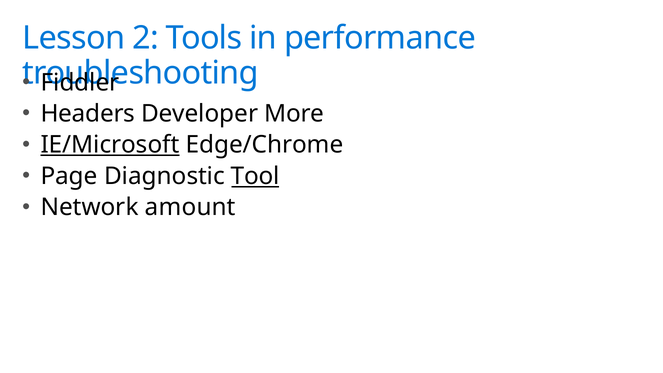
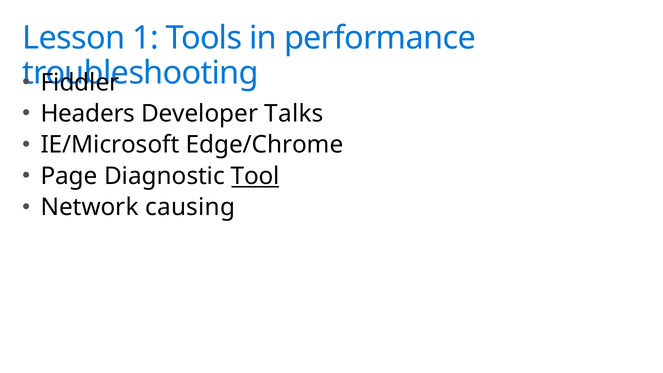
2: 2 -> 1 (146, 38)
More: More -> Talks (294, 114)
IE/Microsoft underline: present -> none (110, 145)
amount: amount -> causing (190, 207)
